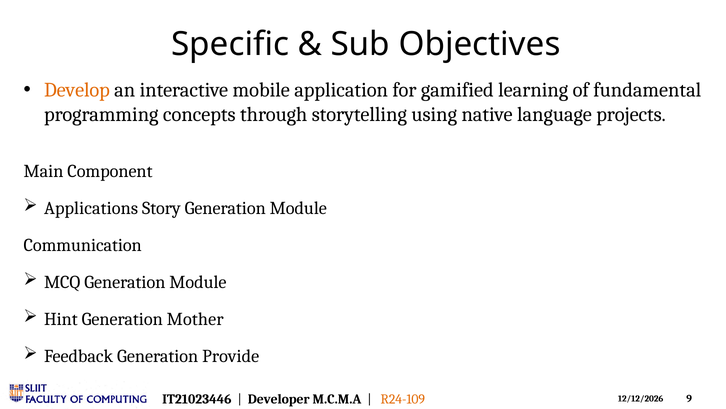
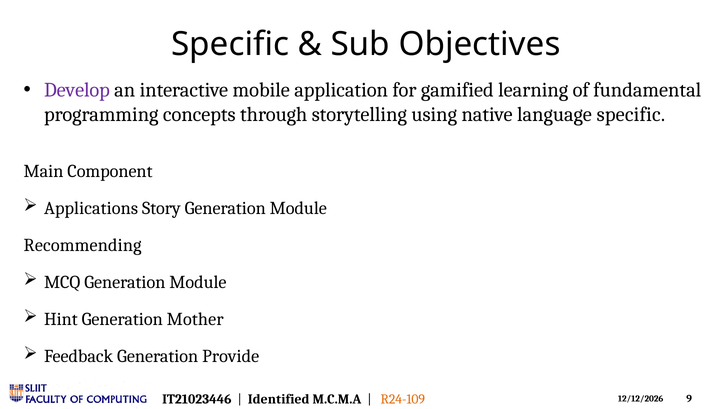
Develop colour: orange -> purple (77, 90)
language projects: projects -> specific (631, 115)
Communication: Communication -> Recommending (83, 245)
Developer: Developer -> Identified (279, 398)
